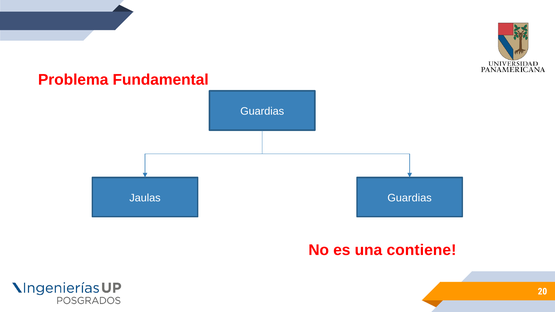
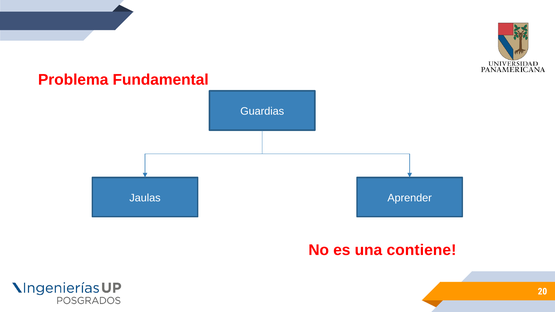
Jaulas Guardias: Guardias -> Aprender (410, 198)
